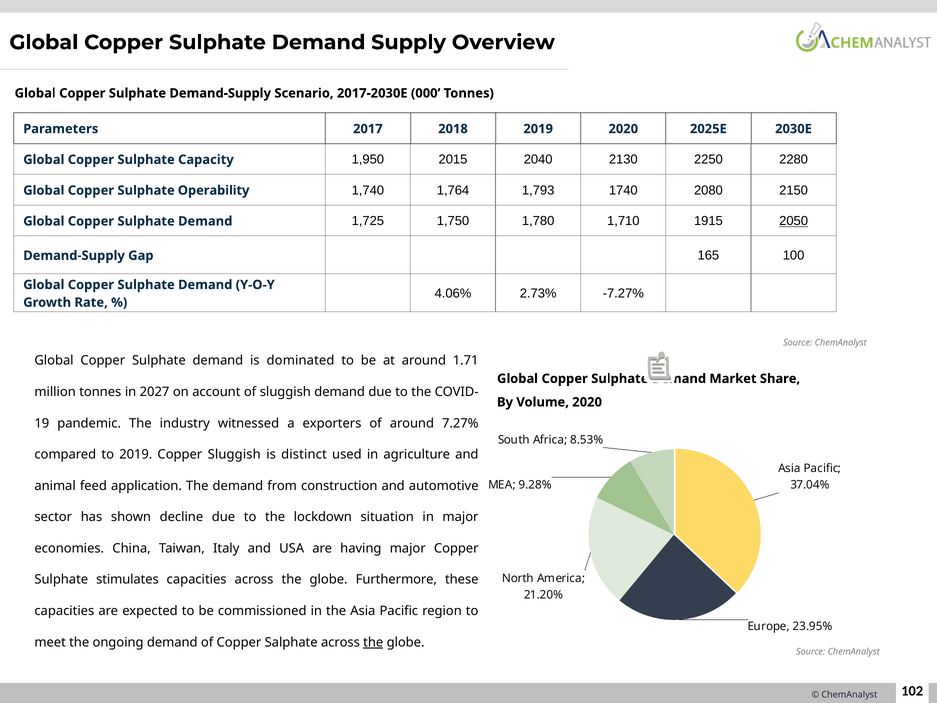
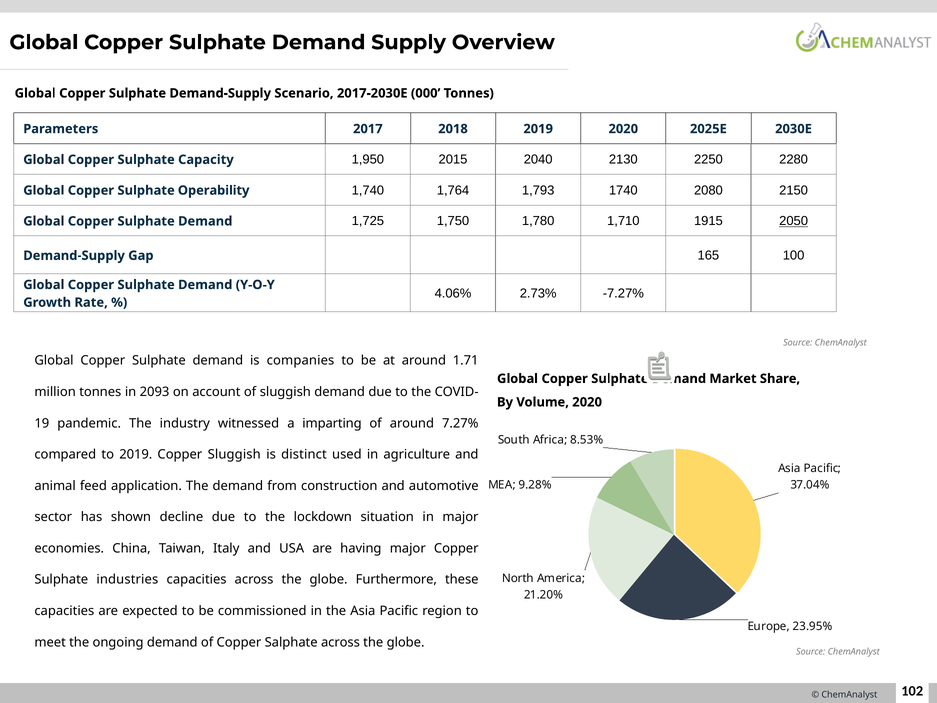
dominated: dominated -> companies (301, 361)
2027: 2027 -> 2093 (155, 392)
exporters: exporters -> imparting (332, 423)
stimulates: stimulates -> industries (127, 579)
the underline: present -> none (373, 642)
